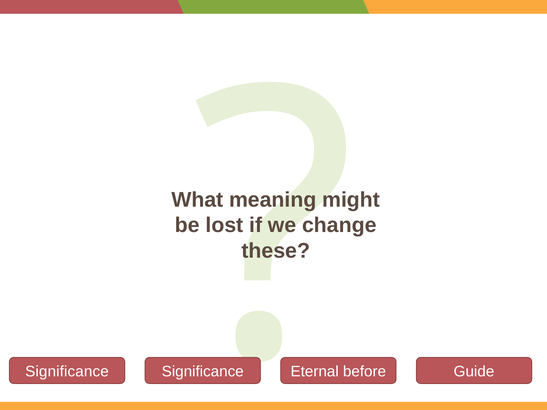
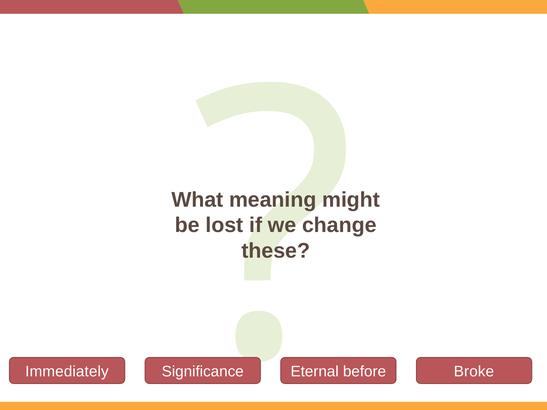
Significance: Significance -> Immediately (67, 372)
Guide: Guide -> Broke (474, 372)
